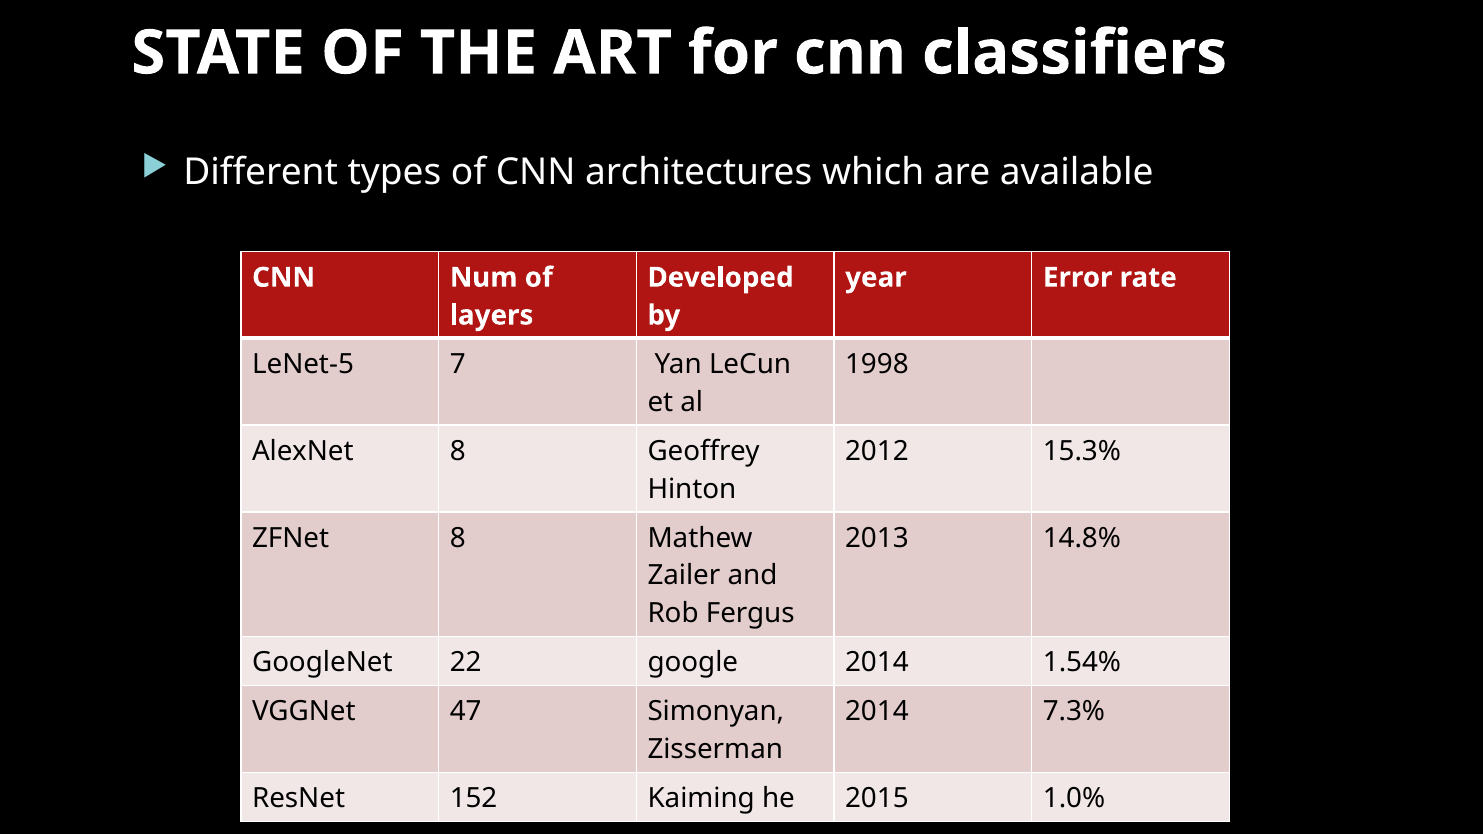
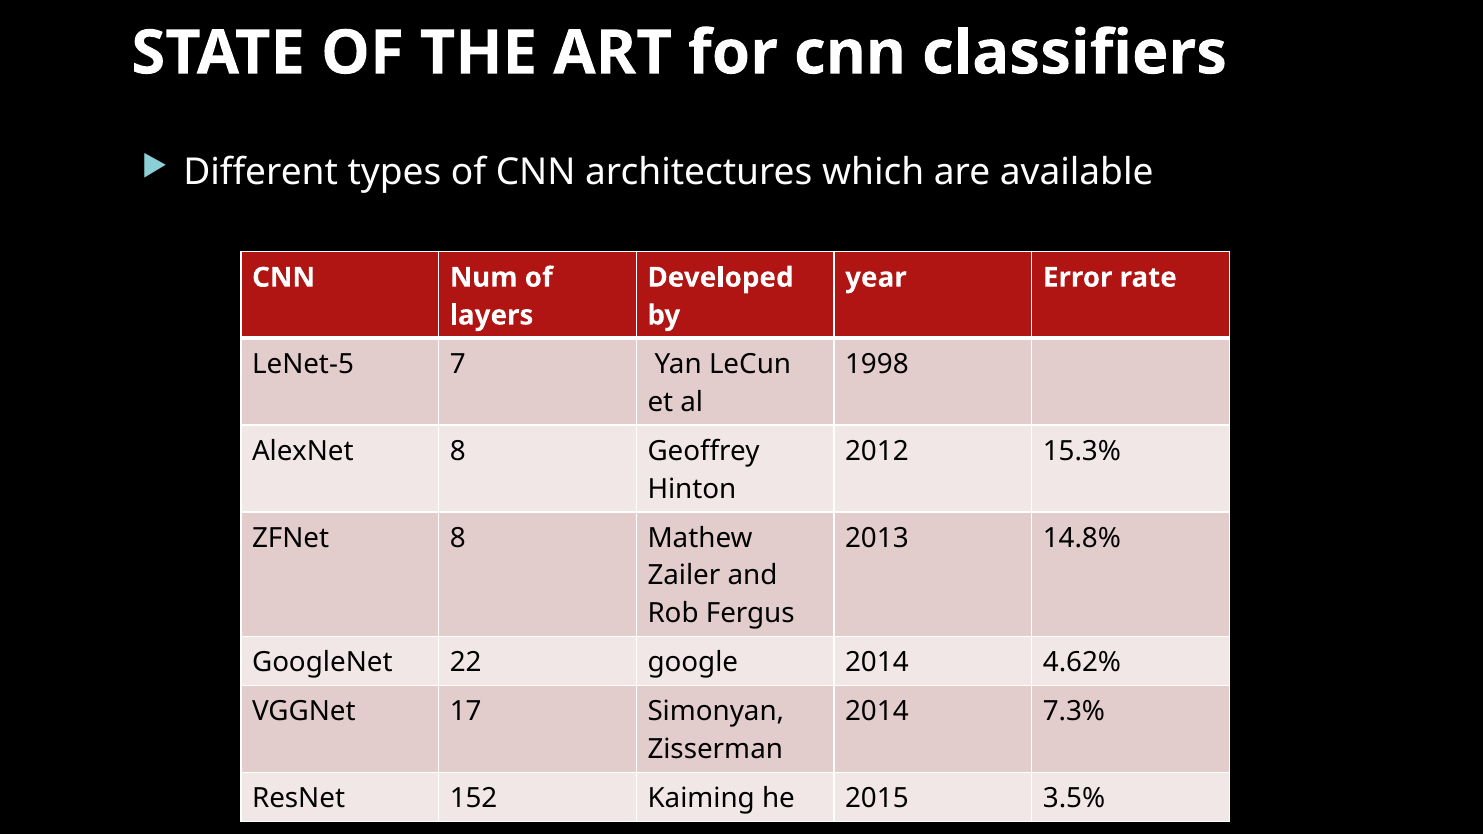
1.54%: 1.54% -> 4.62% (1082, 663)
47: 47 -> 17 (466, 712)
1.0%: 1.0% -> 3.5% (1074, 799)
